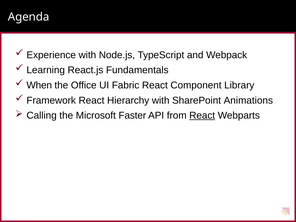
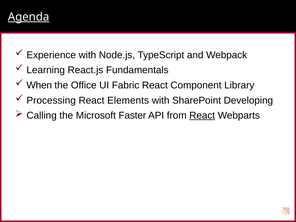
Agenda underline: none -> present (29, 17)
Framework: Framework -> Processing (51, 100)
Hierarchy: Hierarchy -> Elements (128, 100)
Animations: Animations -> Developing (248, 100)
